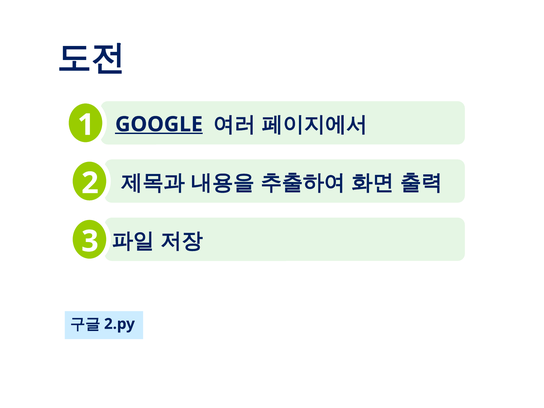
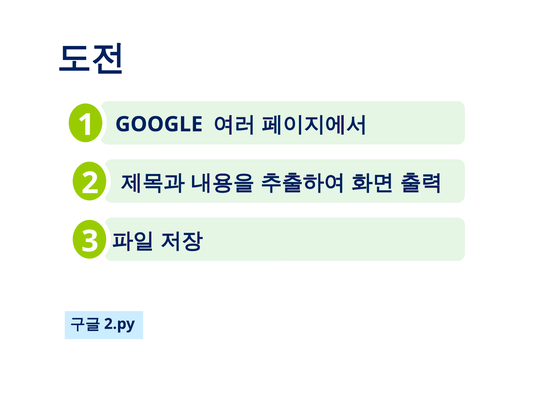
GOOGLE underline: present -> none (159, 124)
